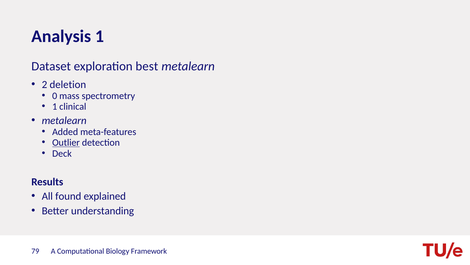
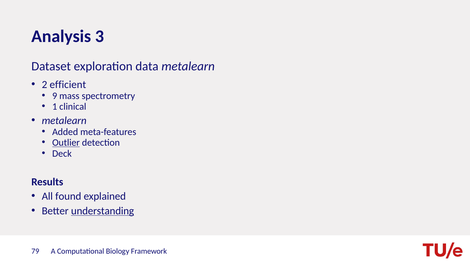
Analysis 1: 1 -> 3 (100, 36)
best: best -> data (147, 66)
deletion: deletion -> efficient (68, 84)
0: 0 -> 9 (55, 96)
understanding underline: none -> present (103, 210)
